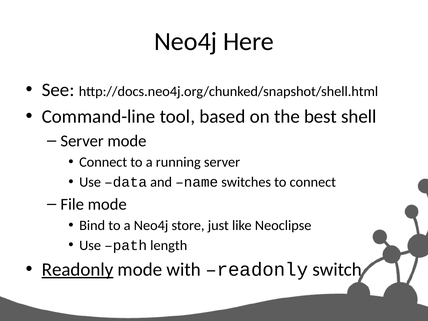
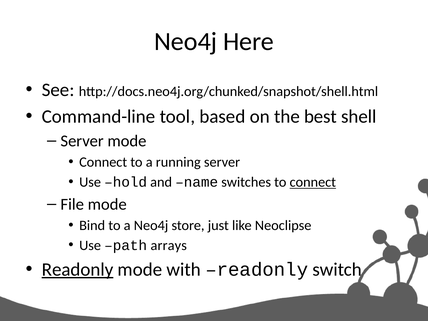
data: data -> hold (126, 182)
connect underline: none -> present (313, 182)
length: length -> arrays (169, 245)
